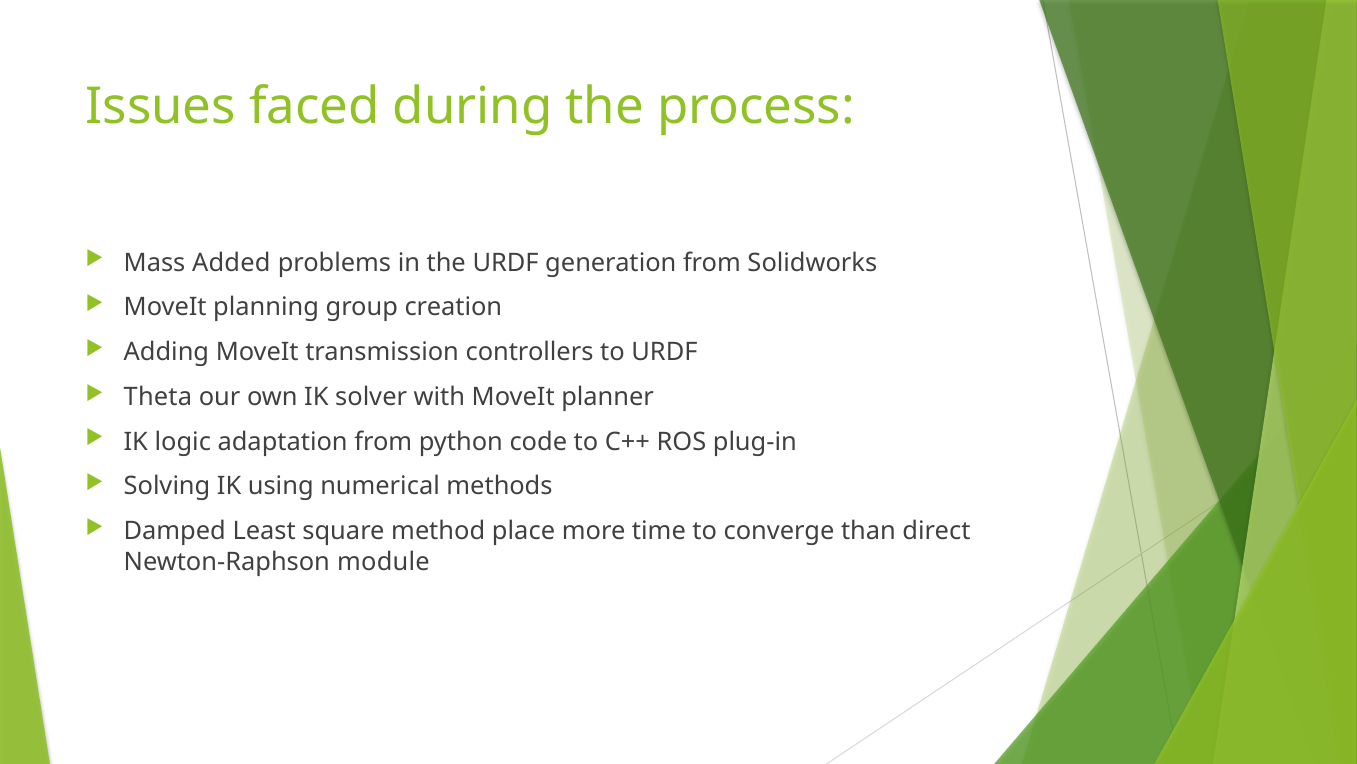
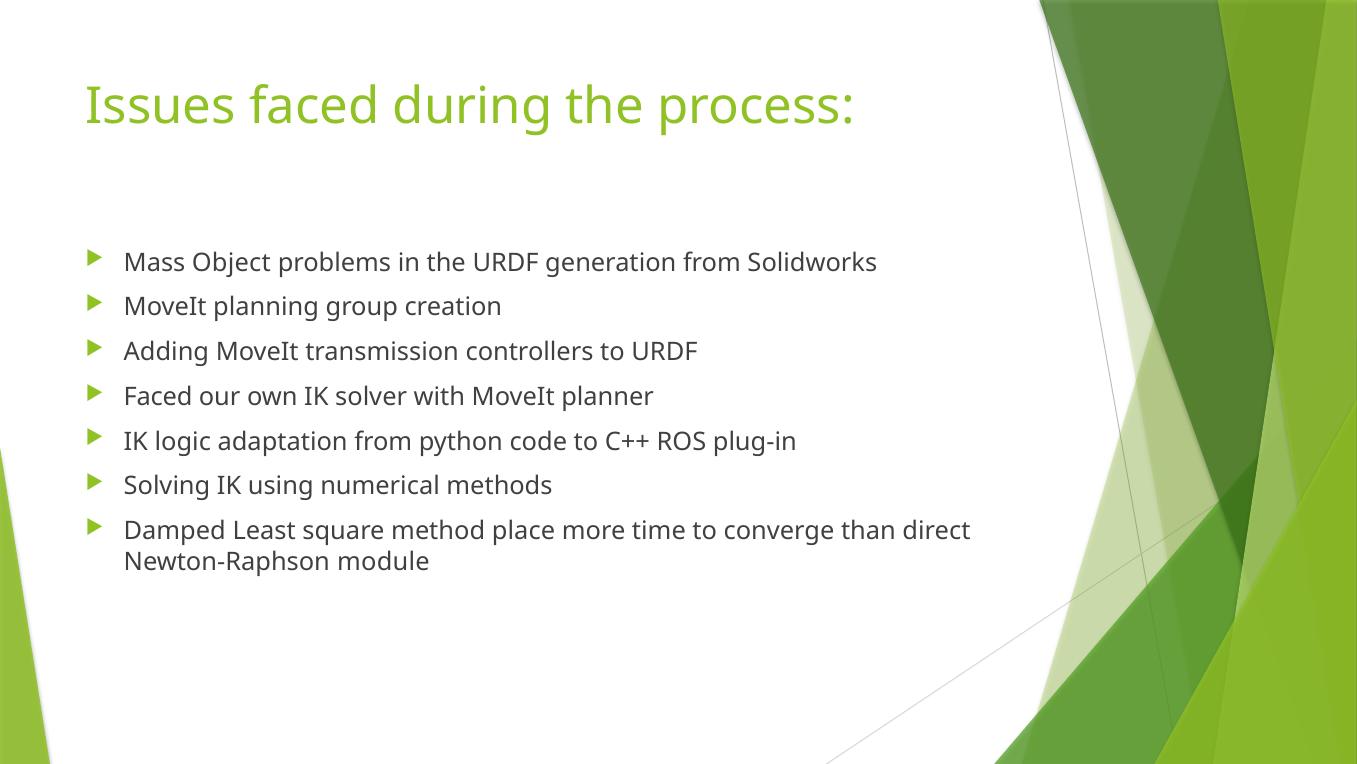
Added: Added -> Object (231, 263)
Theta: Theta -> Faced (158, 397)
